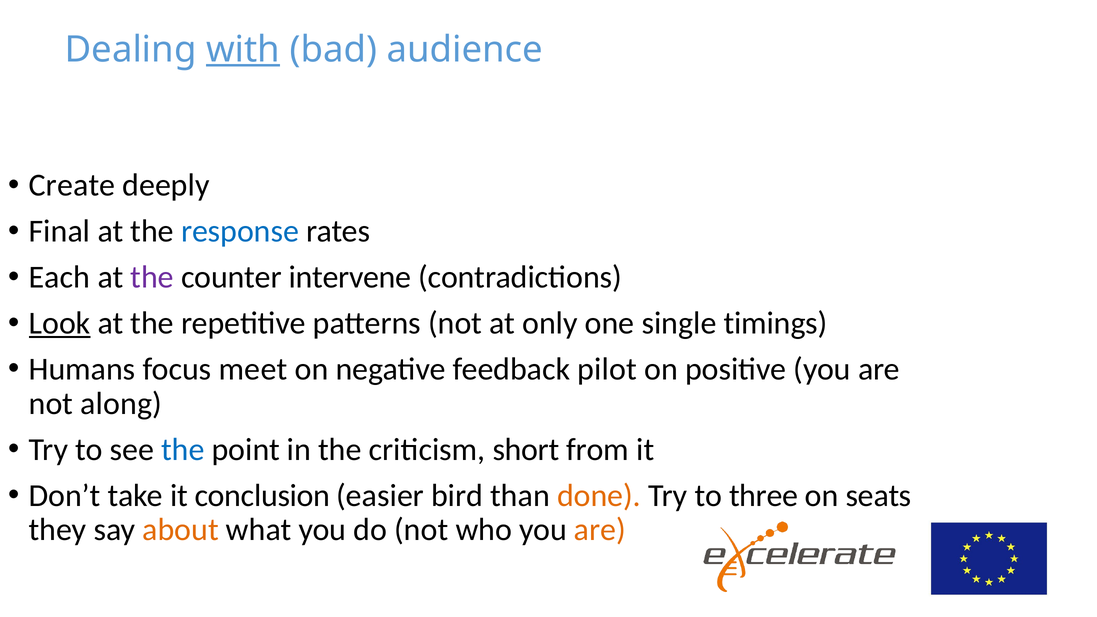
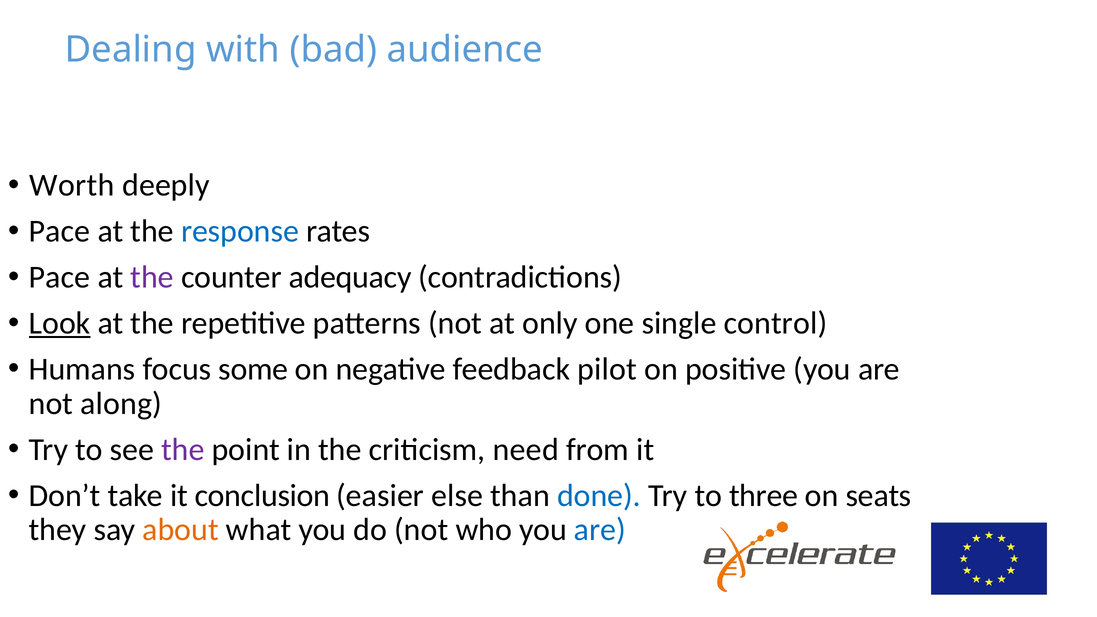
with underline: present -> none (243, 50)
Create: Create -> Worth (72, 185)
Final: Final -> Pace (60, 231)
Each: Each -> Pace (60, 277)
intervene: intervene -> adequacy (350, 277)
timings: timings -> control (775, 323)
meet: meet -> some (253, 369)
the colour: blue -> purple (183, 450)
short: short -> need (526, 450)
bird: bird -> else (457, 495)
done colour: orange -> blue (599, 495)
are colour: orange -> blue (600, 530)
